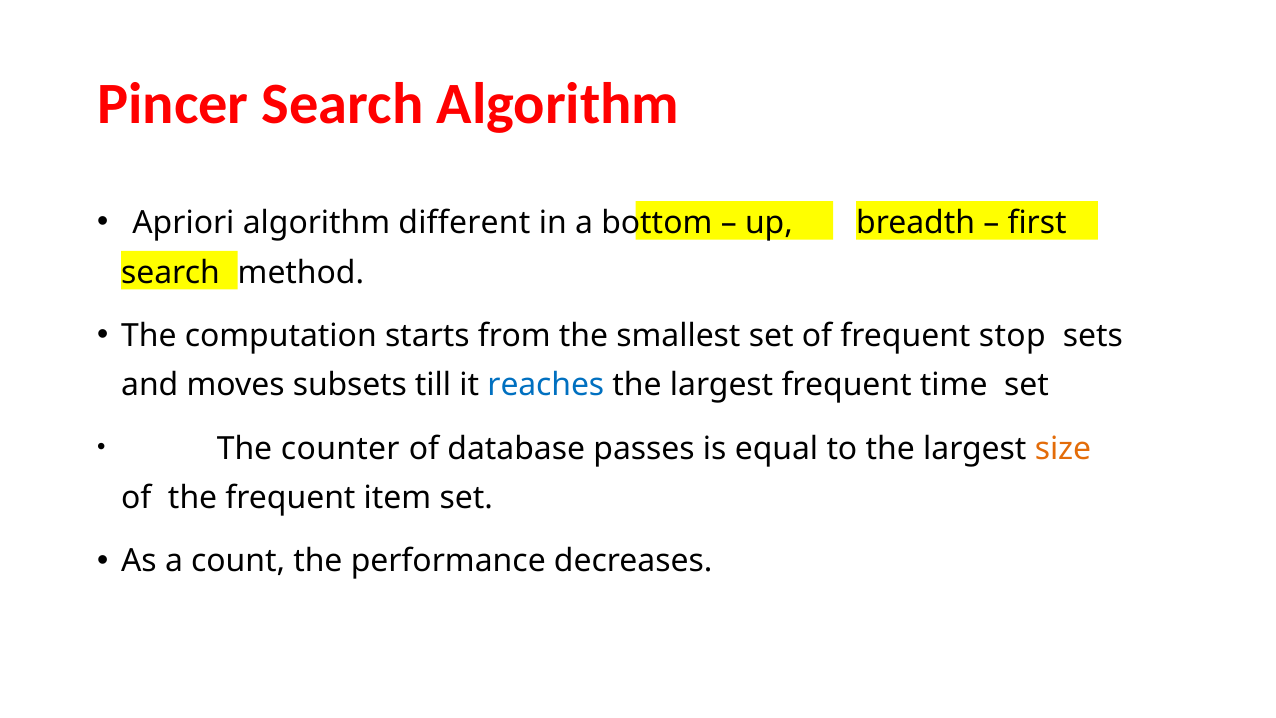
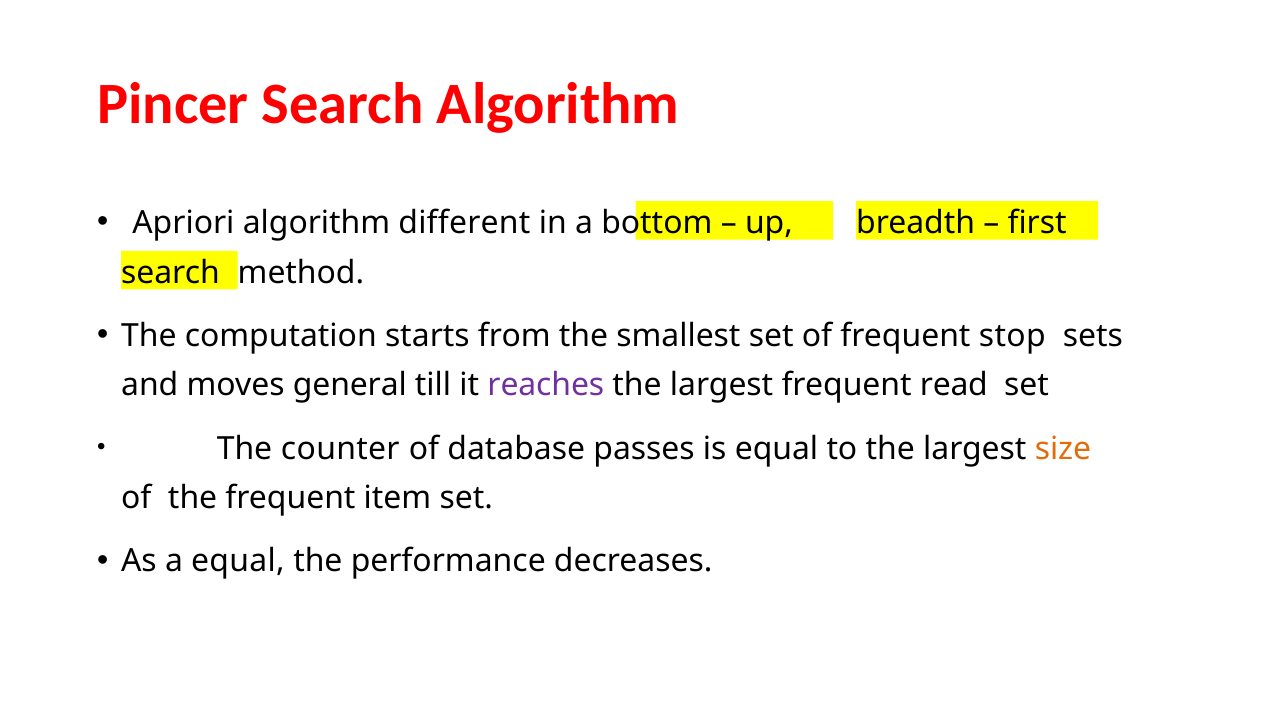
subsets: subsets -> general (350, 385)
reaches colour: blue -> purple (546, 385)
time: time -> read (954, 385)
a count: count -> equal (238, 561)
